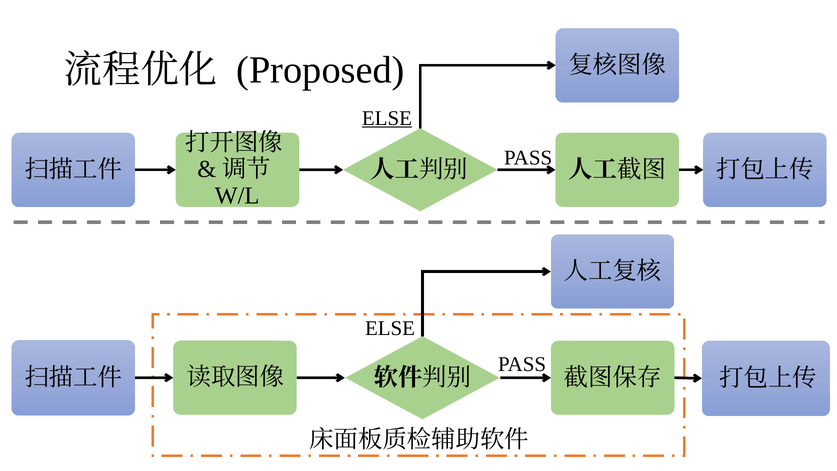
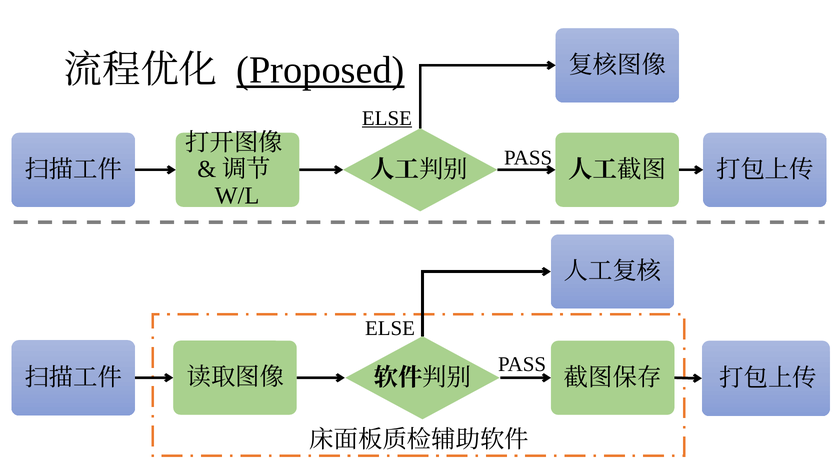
Proposed underline: none -> present (320, 70)
